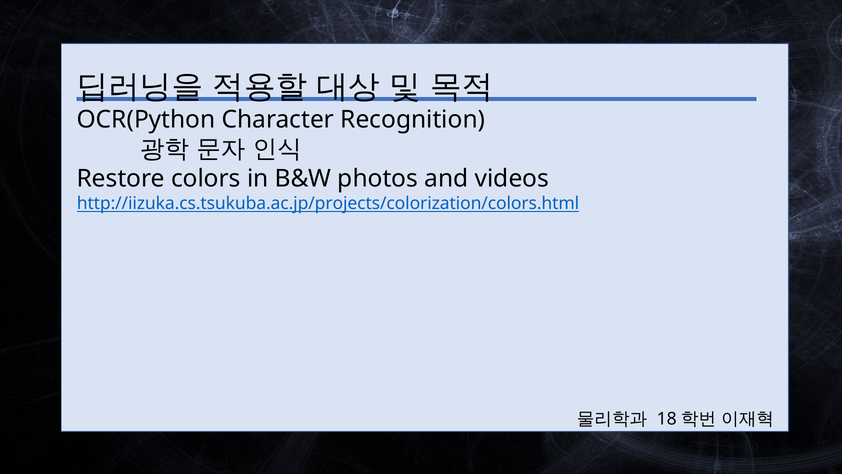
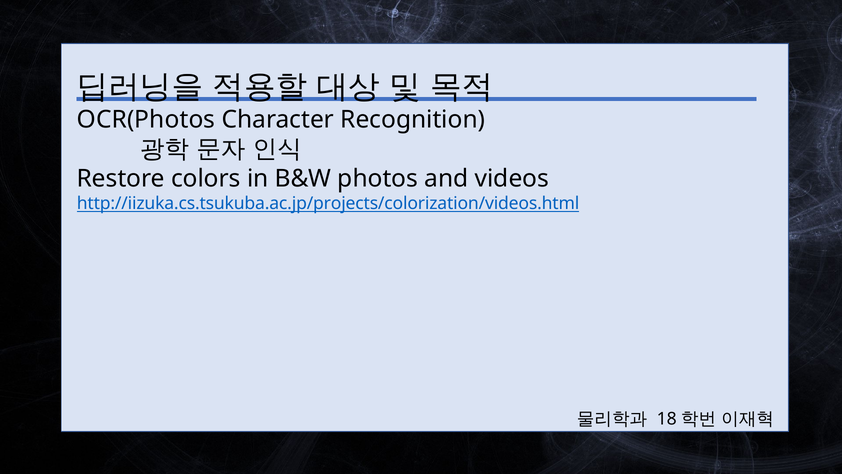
OCR(Python: OCR(Python -> OCR(Photos (146, 120)
http://iizuka.cs.tsukuba.ac.jp/projects/colorization/colors.html: http://iizuka.cs.tsukuba.ac.jp/projects/colorization/colors.html -> http://iizuka.cs.tsukuba.ac.jp/projects/colorization/videos.html (328, 203)
